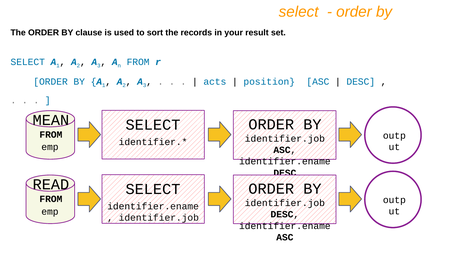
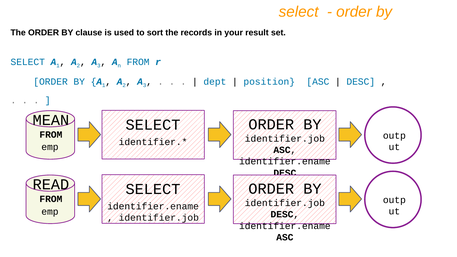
acts: acts -> dept (215, 82)
